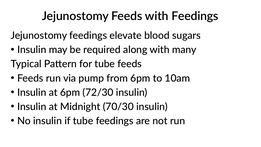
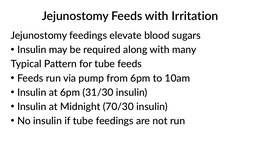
with Feedings: Feedings -> Irritation (195, 16)
72/30: 72/30 -> 31/30 (98, 92)
